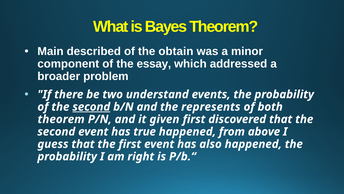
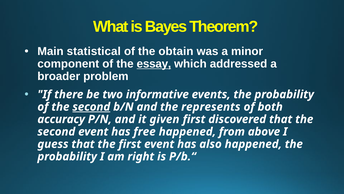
described: described -> statistical (94, 51)
essay underline: none -> present (154, 64)
understand: understand -> informative (157, 94)
theorem: theorem -> accuracy (61, 119)
true: true -> free (145, 131)
